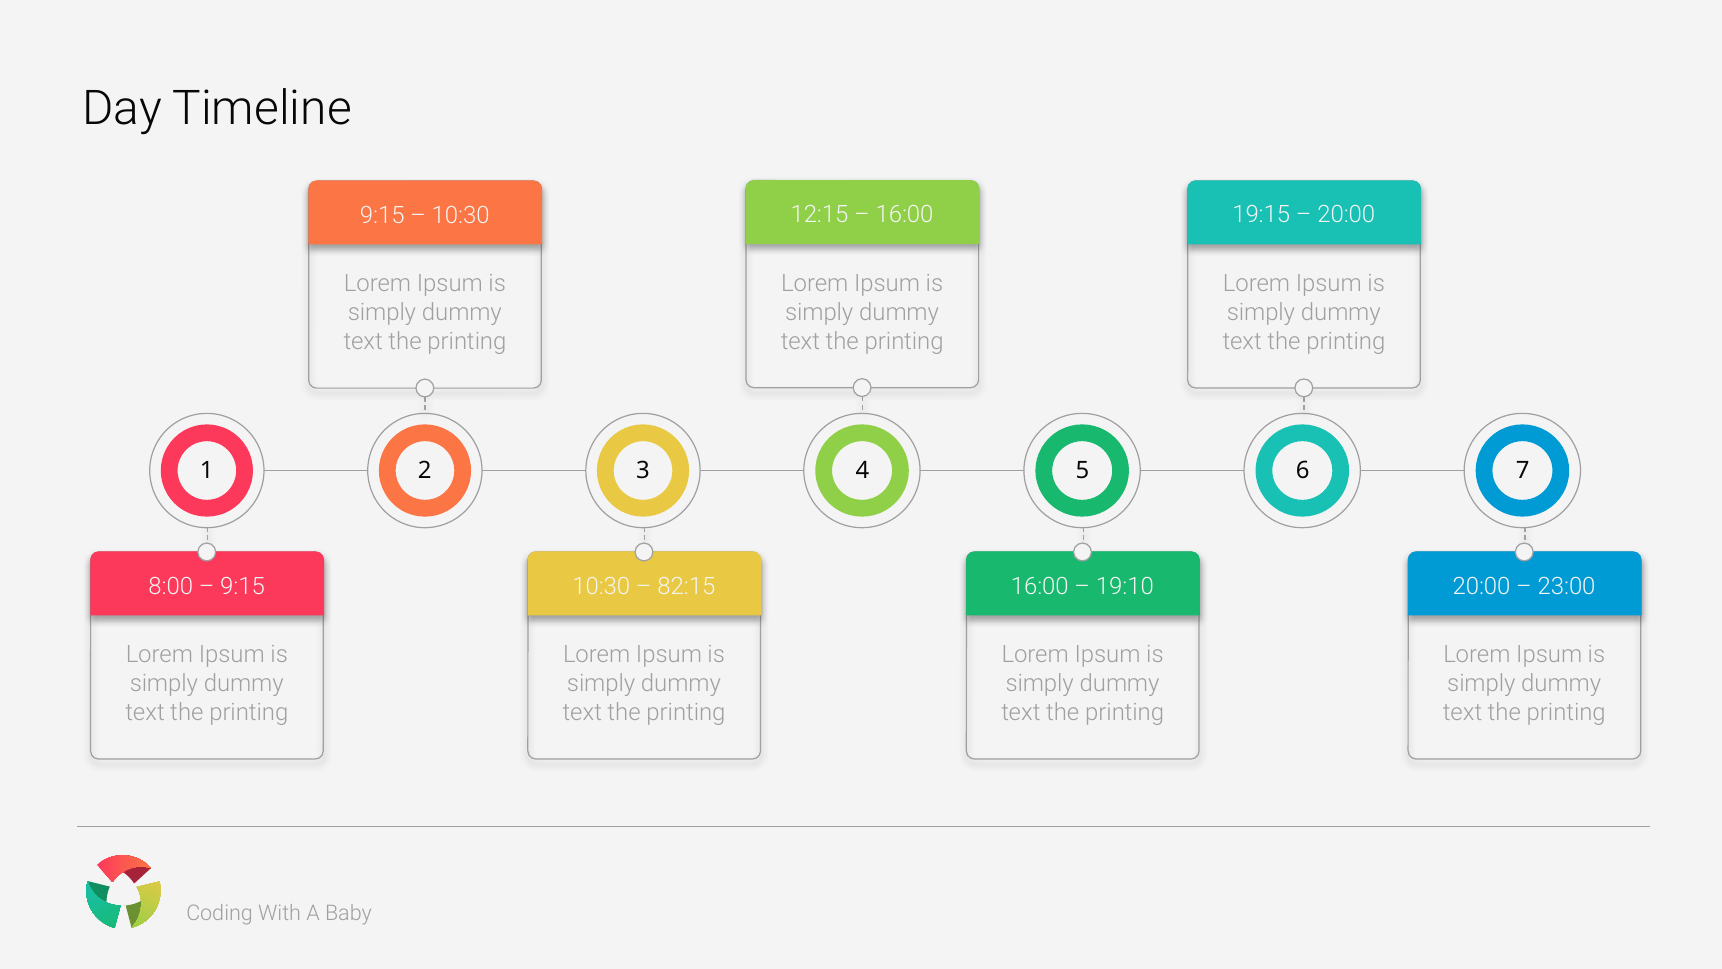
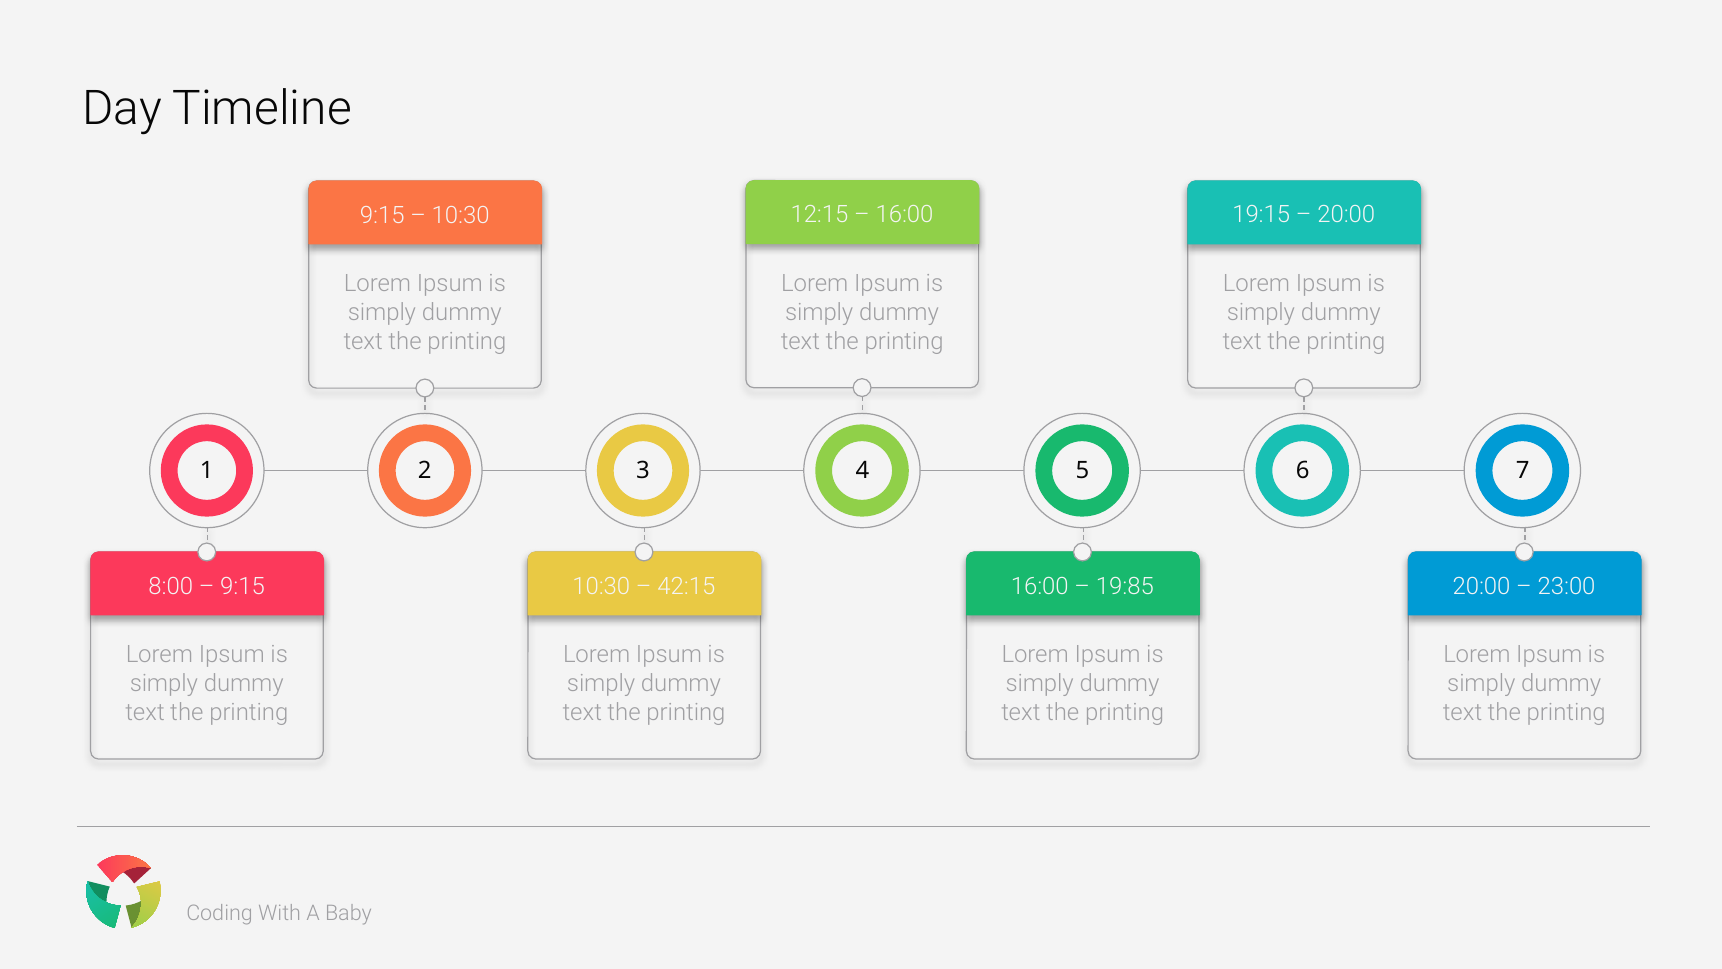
82:15: 82:15 -> 42:15 (686, 586)
19:10: 19:10 -> 19:85 (1125, 586)
